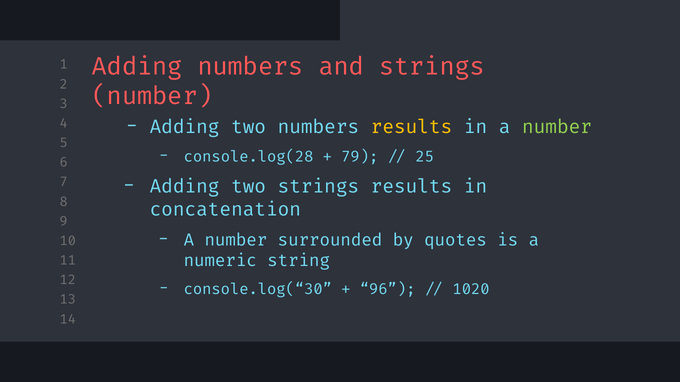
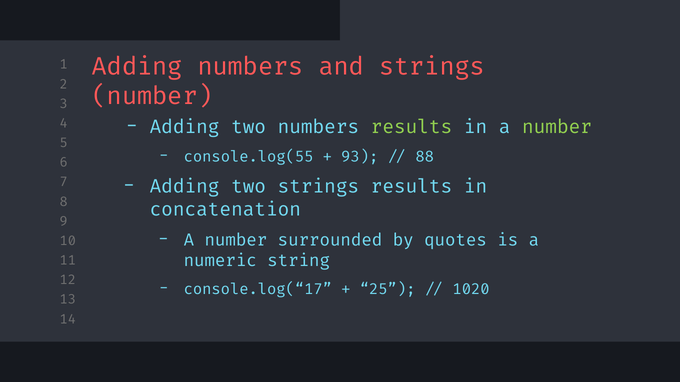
results colour: yellow -> light green (412, 127)
console.log(28: console.log(28 -> console.log(55 (249, 157)
79: 79 -> 93 (360, 157)
25: 25 -> 88 (425, 157)
console.log(“30: console.log(“30 -> console.log(“17 (258, 290)
96: 96 -> 25 (388, 290)
